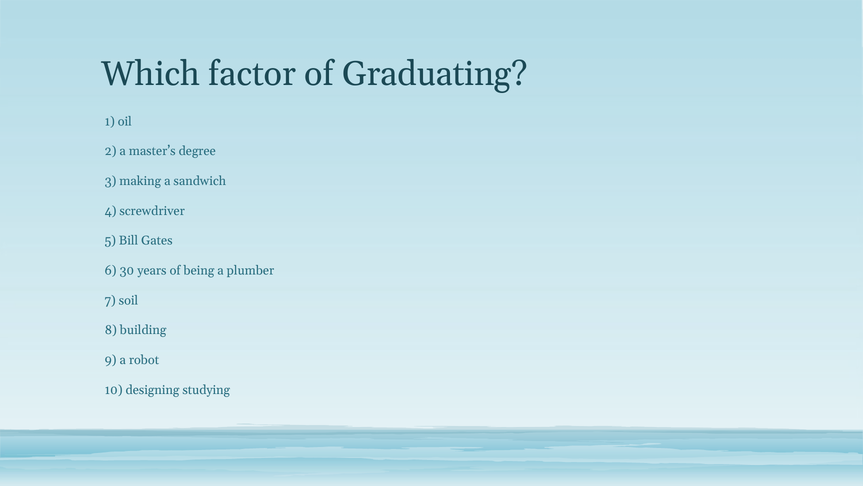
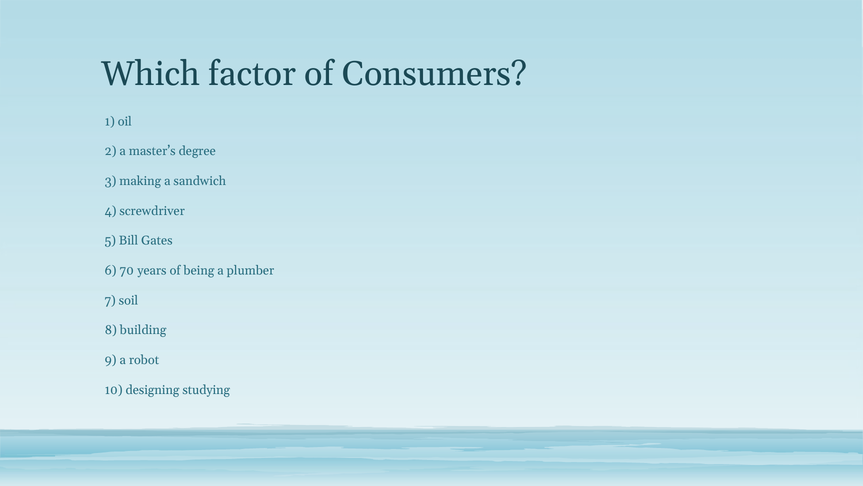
Graduating: Graduating -> Consumers (435, 74)
30: 30 -> 70 (127, 270)
